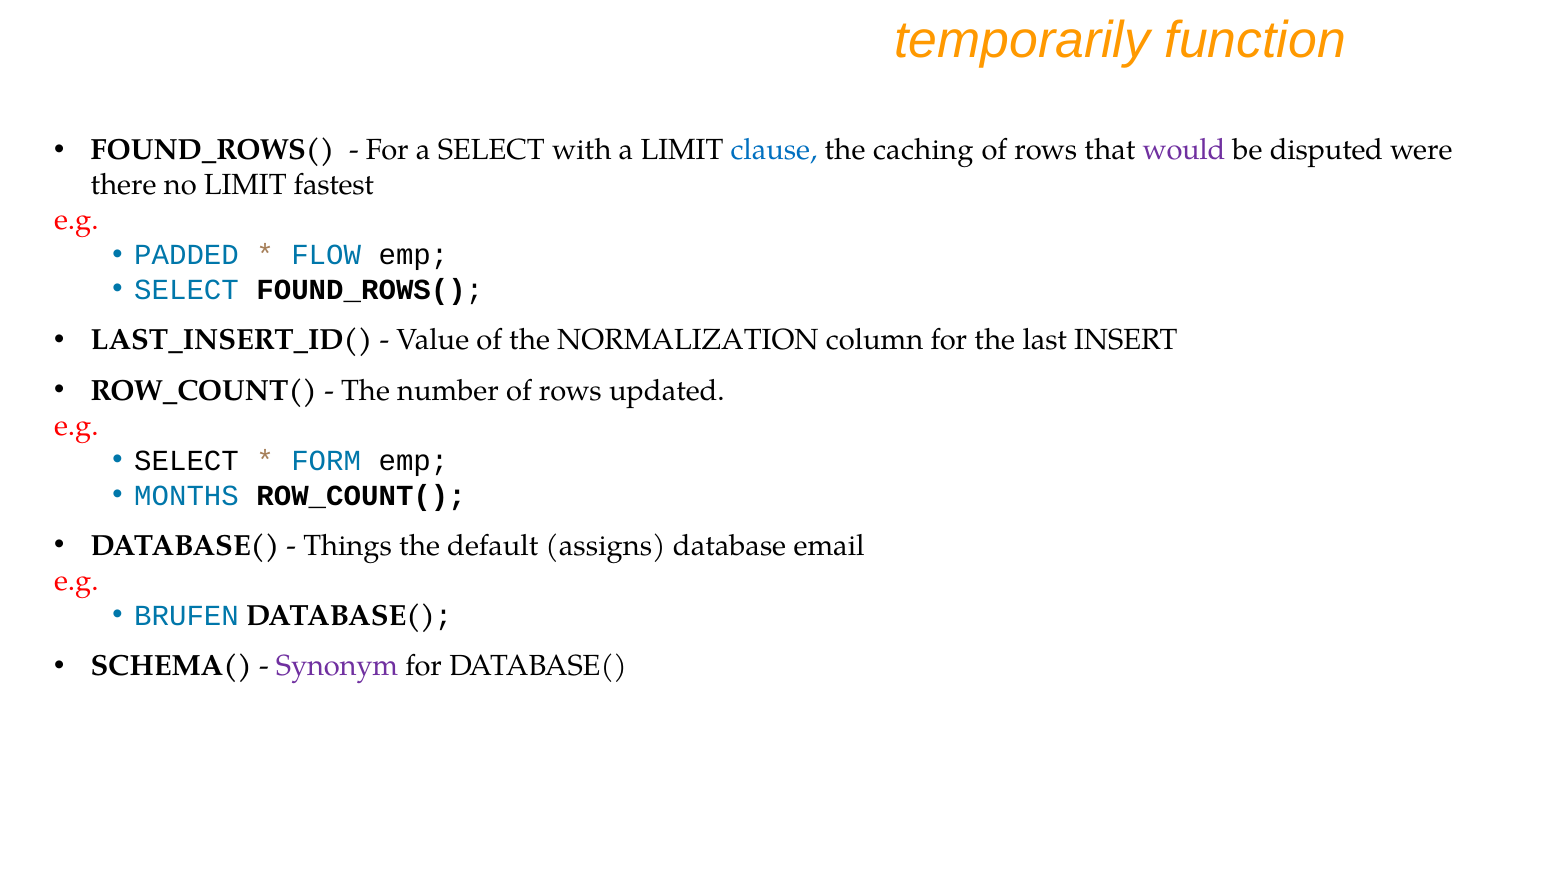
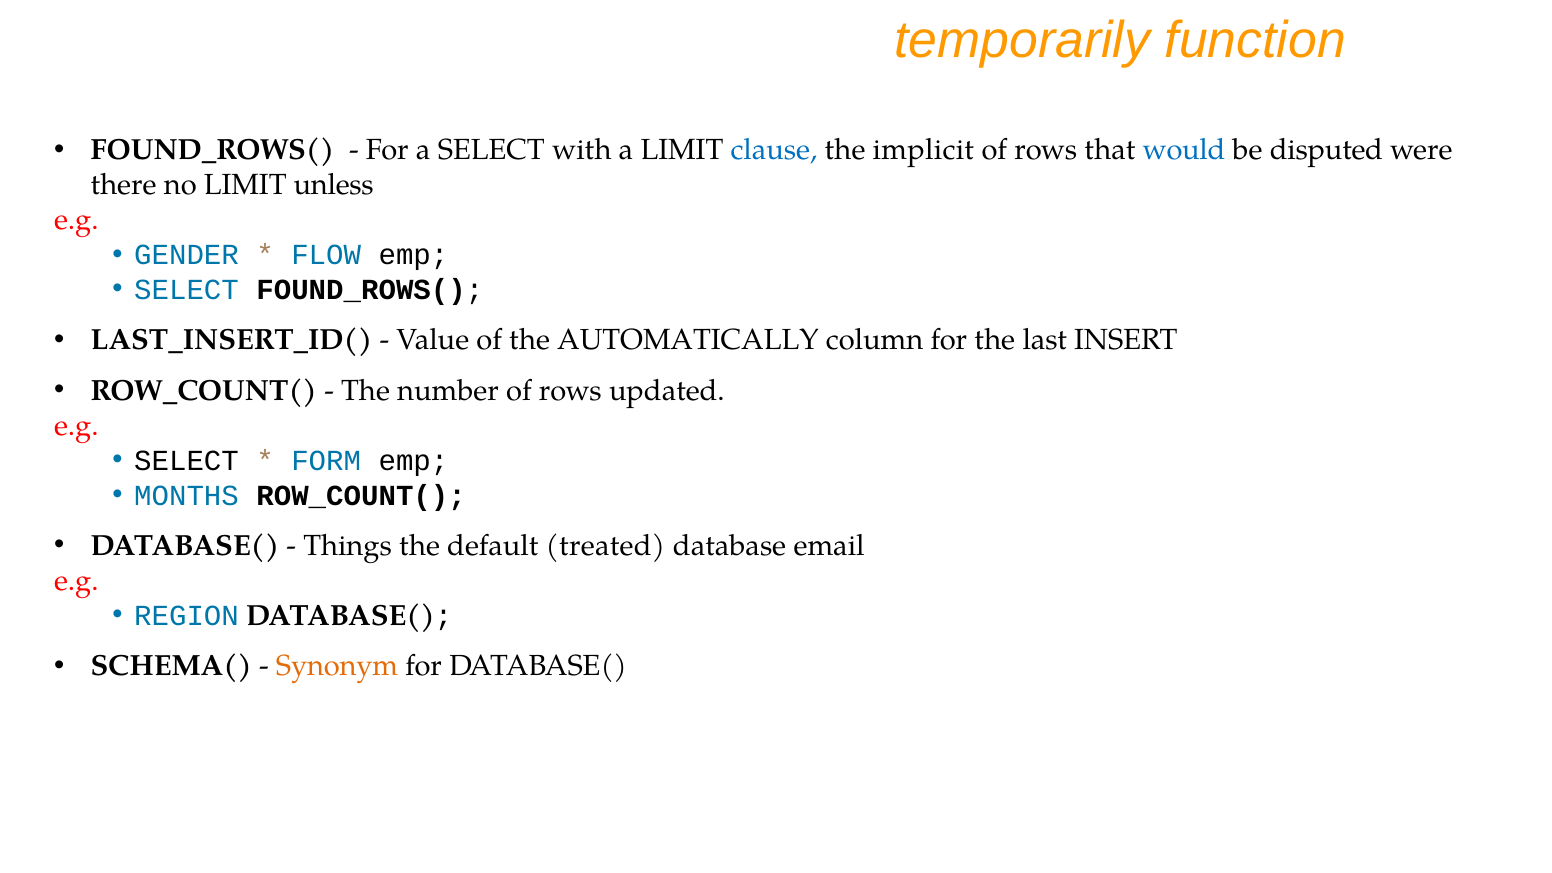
caching: caching -> implicit (923, 150)
would colour: purple -> blue (1184, 150)
fastest: fastest -> unless (334, 185)
PADDED: PADDED -> GENDER (187, 255)
NORMALIZATION: NORMALIZATION -> AUTOMATICALLY (688, 340)
assigns: assigns -> treated (605, 546)
BRUFEN: BRUFEN -> REGION (187, 616)
Synonym colour: purple -> orange (337, 666)
